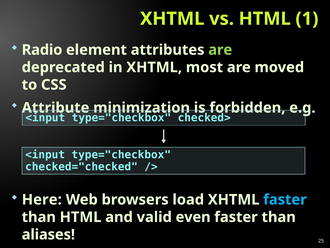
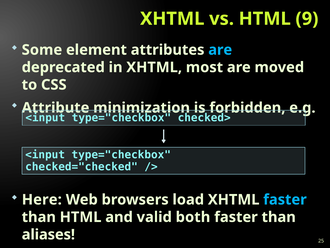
1: 1 -> 9 (307, 19)
Radio: Radio -> Some (42, 50)
are colour: light green -> light blue (220, 50)
even: even -> both (193, 217)
